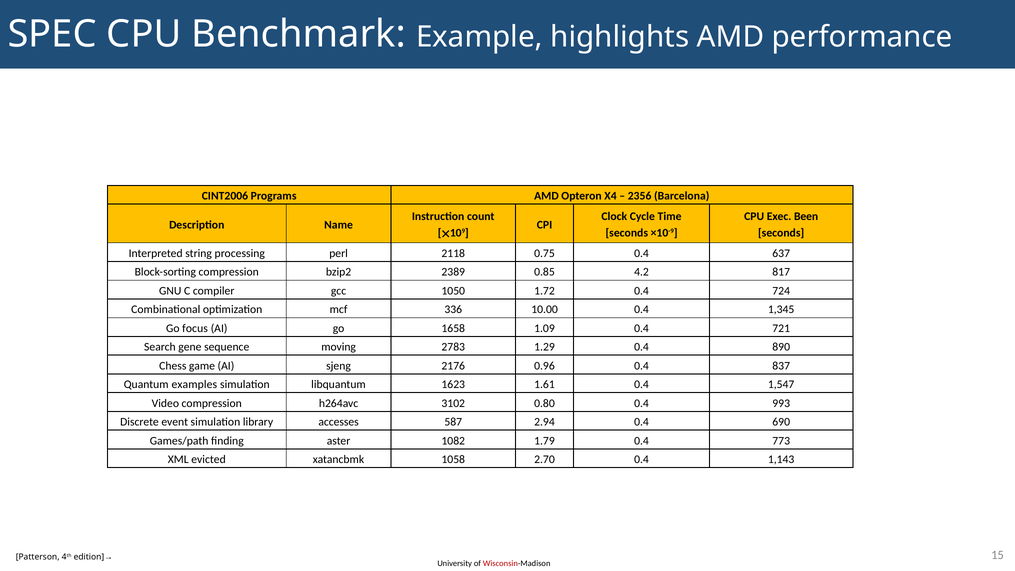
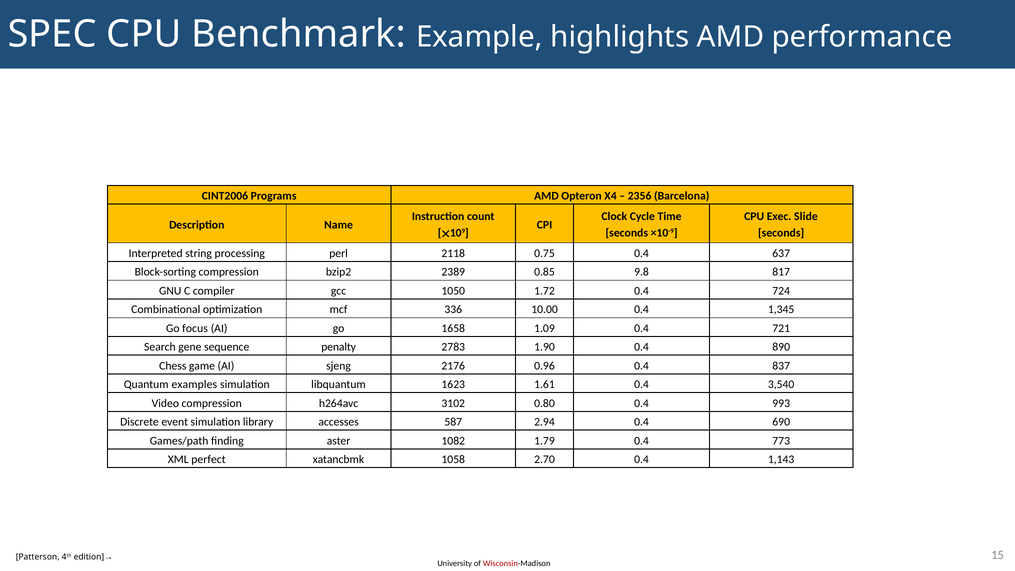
Been: Been -> Slide (806, 216)
4.2: 4.2 -> 9.8 (641, 272)
moving: moving -> penalty (339, 347)
1.29: 1.29 -> 1.90 (545, 347)
1,547: 1,547 -> 3,540 (781, 384)
evicted: evicted -> perfect (208, 459)
